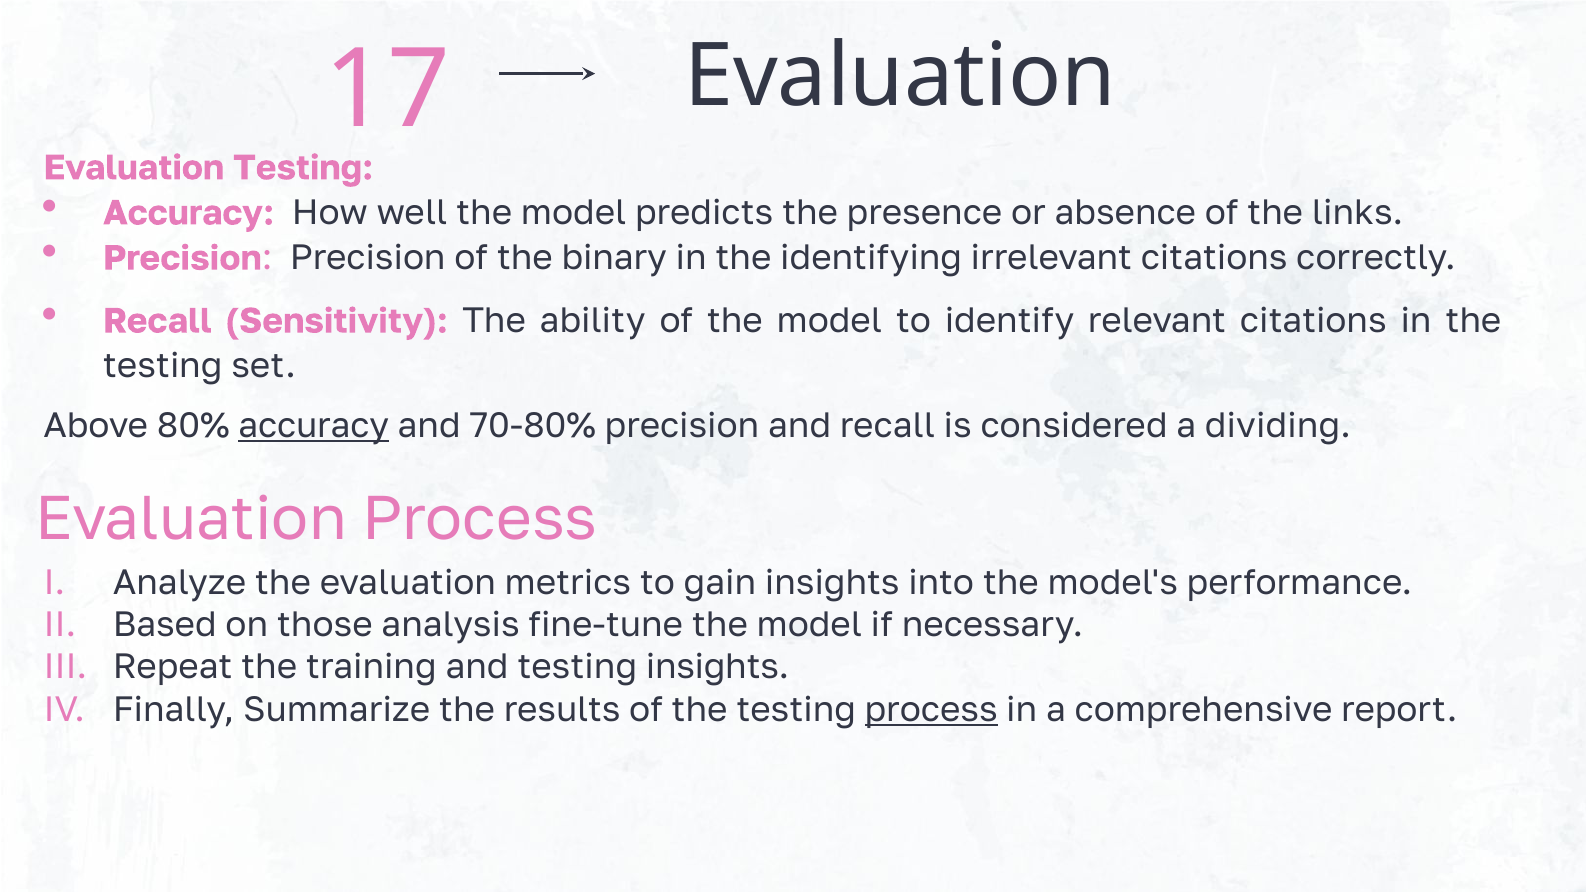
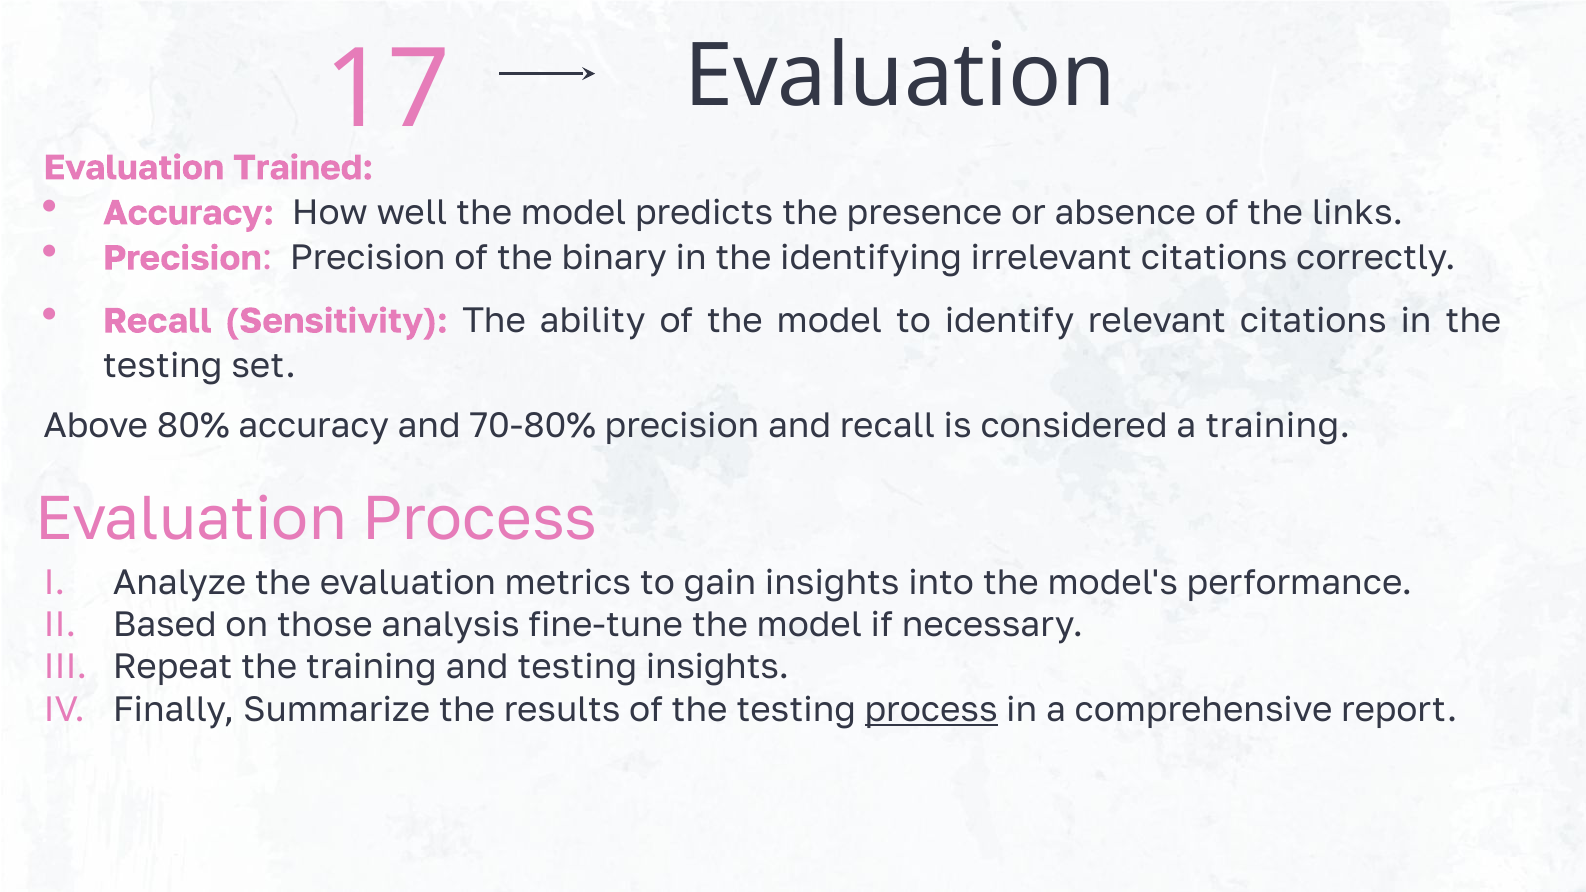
Evaluation Testing: Testing -> Trained (303, 168)
accuracy underline: present -> none (314, 426)
a dividing: dividing -> training (1278, 426)
